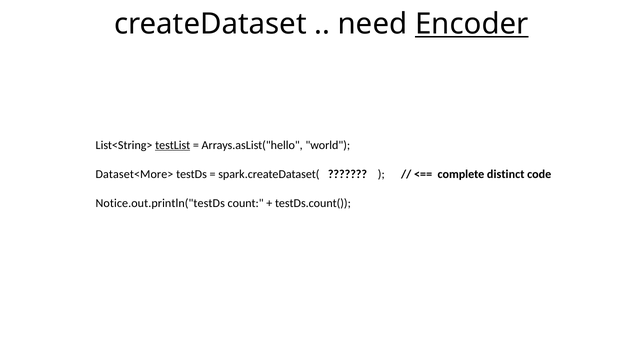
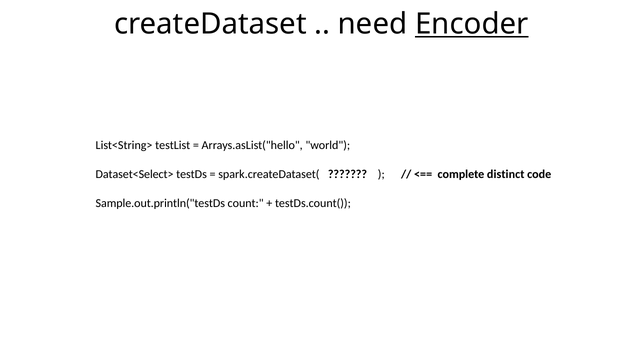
testList underline: present -> none (173, 145)
Dataset<More>: Dataset<More> -> Dataset<Select> (135, 174)
Notice.out.println("testDs: Notice.out.println("testDs -> Sample.out.println("testDs (160, 203)
